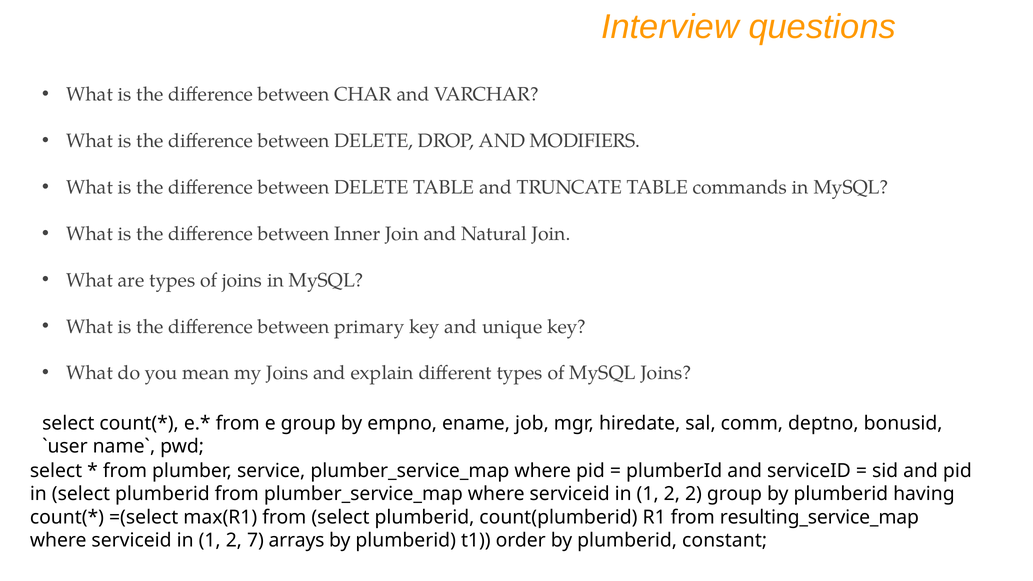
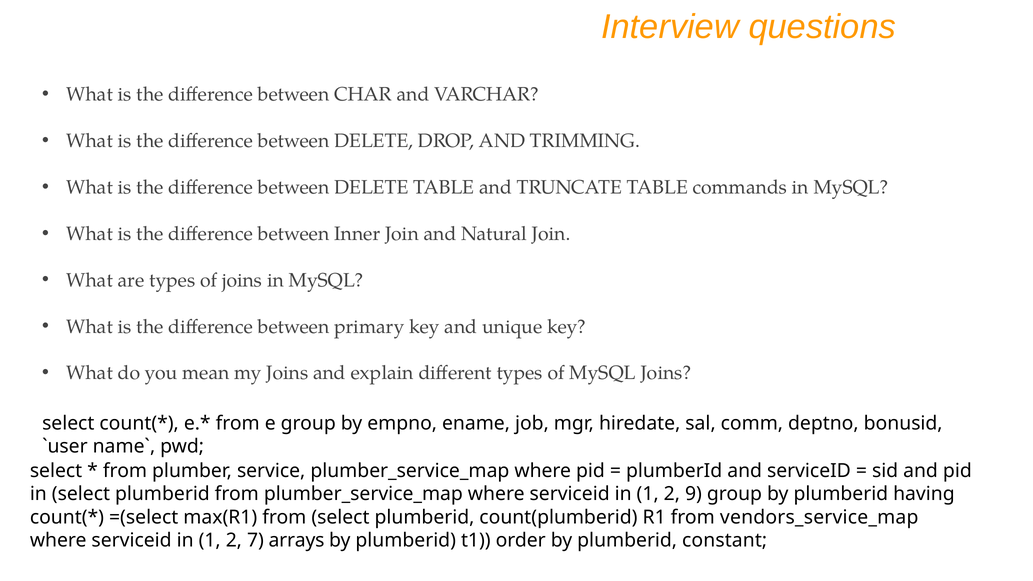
MODIFIERS: MODIFIERS -> TRIMMING (585, 141)
2 2: 2 -> 9 (693, 494)
resulting_service_map: resulting_service_map -> vendors_service_map (819, 517)
